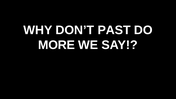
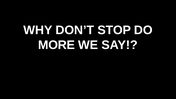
PAST: PAST -> STOP (114, 30)
